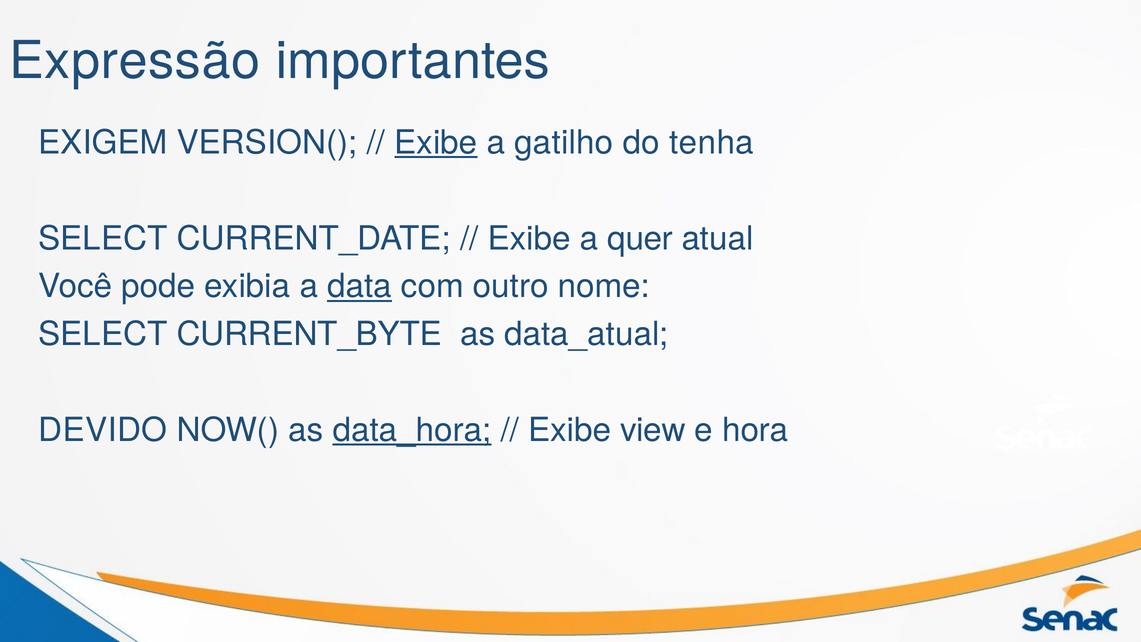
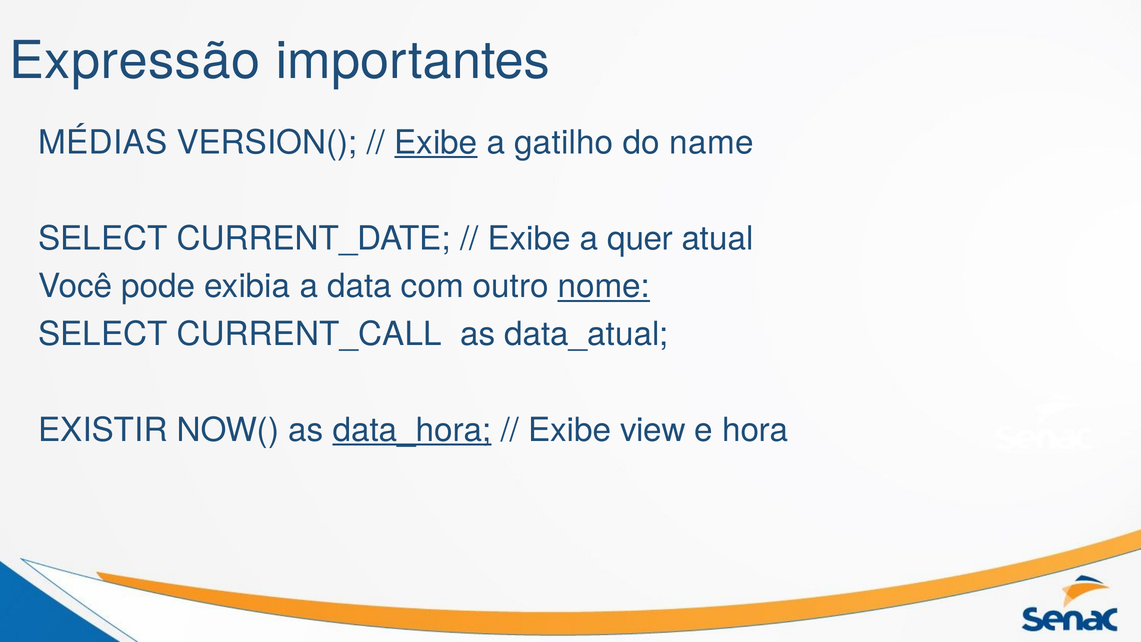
EXIGEM: EXIGEM -> MÉDIAS (103, 143)
tenha: tenha -> name (712, 143)
data underline: present -> none (359, 286)
nome underline: none -> present (604, 286)
CURRENT_BYTE: CURRENT_BYTE -> CURRENT_CALL (309, 334)
DEVIDO: DEVIDO -> EXISTIR (103, 430)
